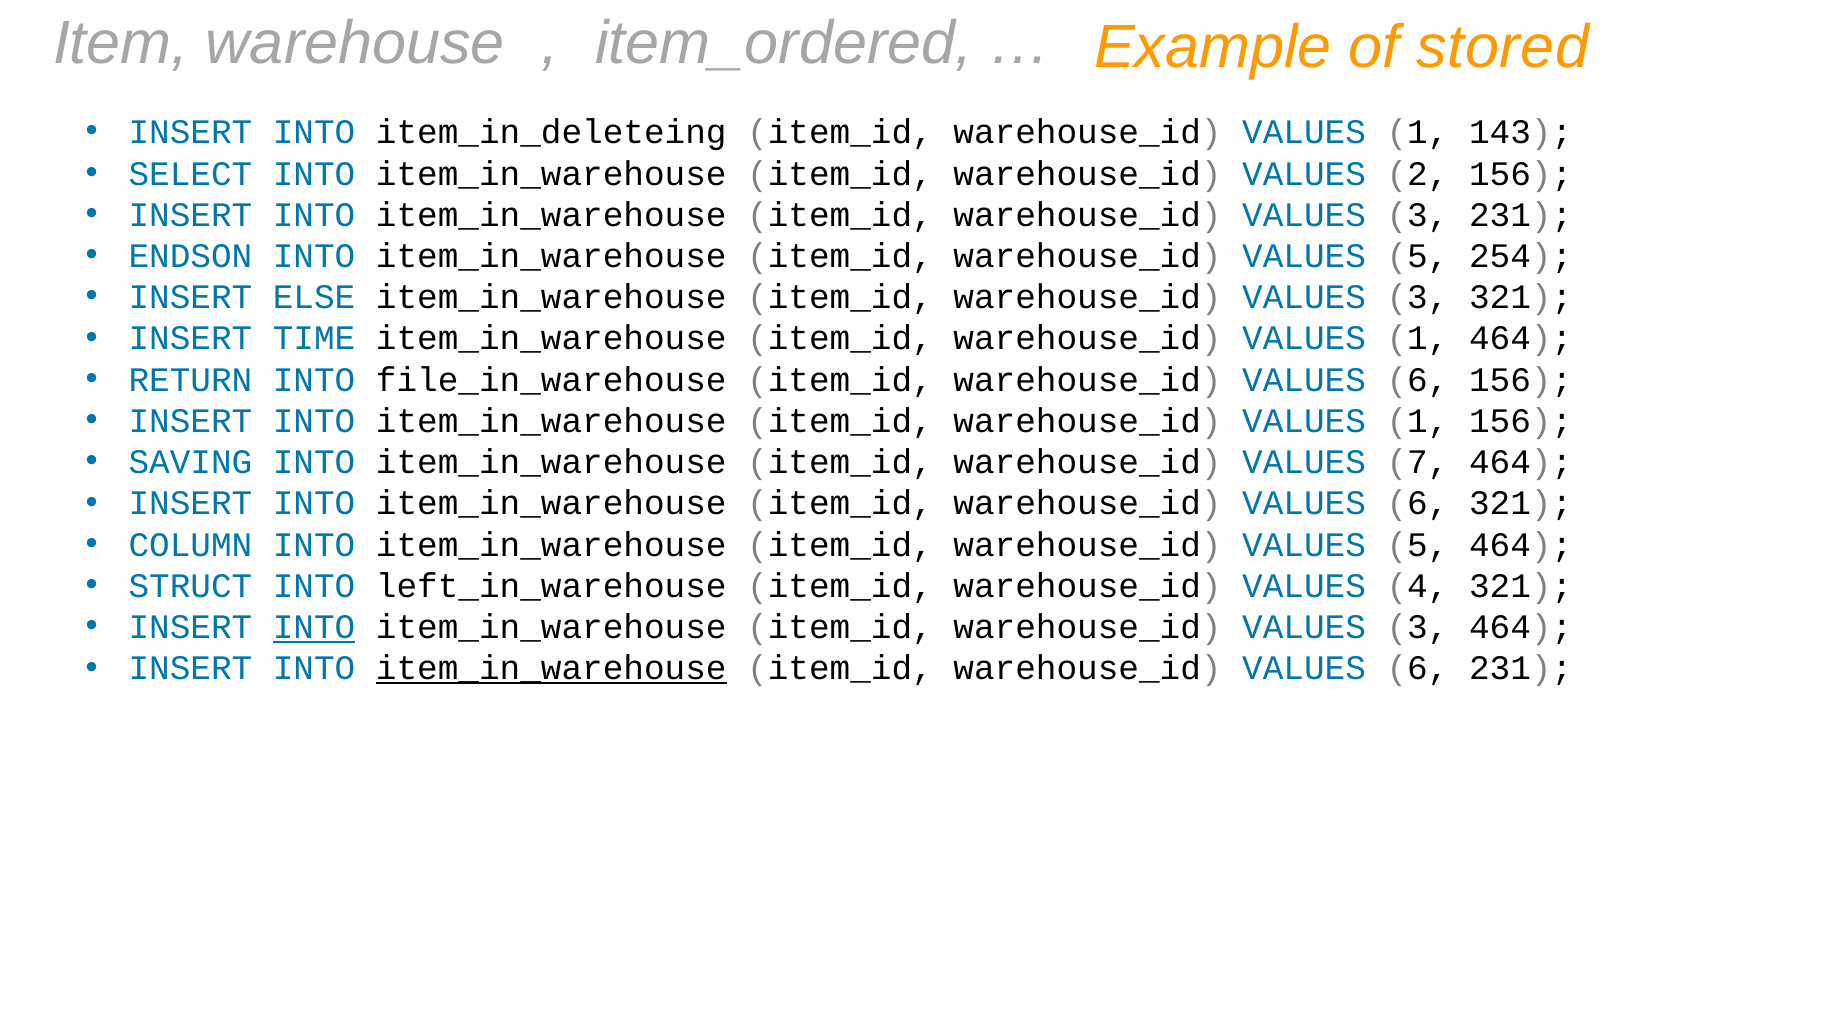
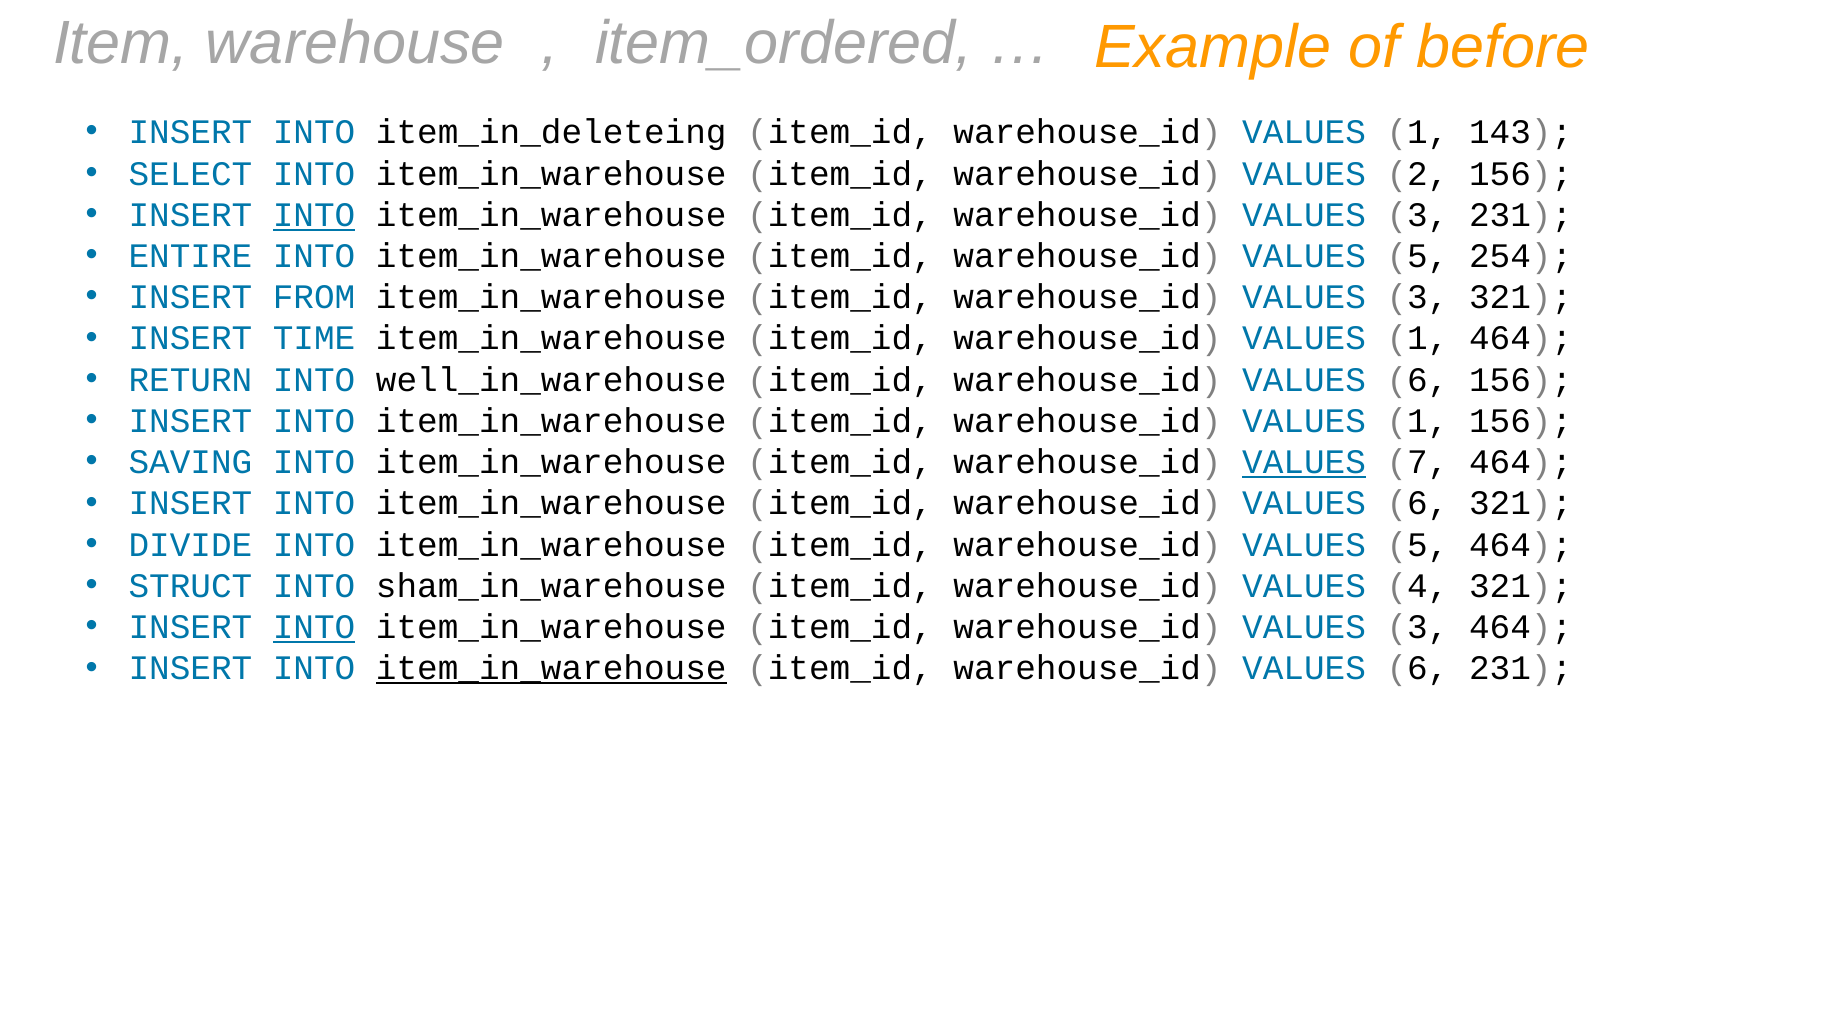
stored: stored -> before (1503, 48)
INTO underline: none -> present (314, 215)
ENDSON: ENDSON -> ENTIRE (190, 256)
ELSE: ELSE -> FROM (314, 297)
file_in_warehouse: file_in_warehouse -> well_in_warehouse (551, 380)
VALUES underline: none -> present (1304, 462)
COLUMN: COLUMN -> DIVIDE (190, 545)
left_in_warehouse: left_in_warehouse -> sham_in_warehouse (551, 586)
